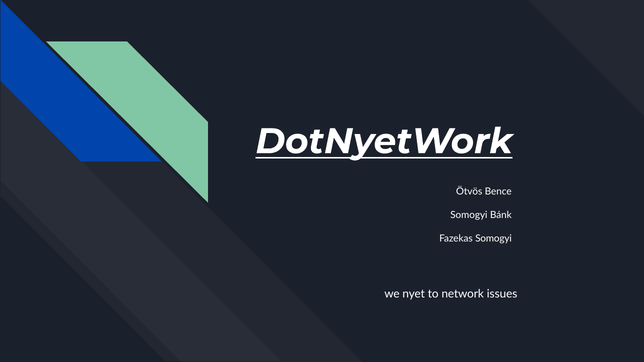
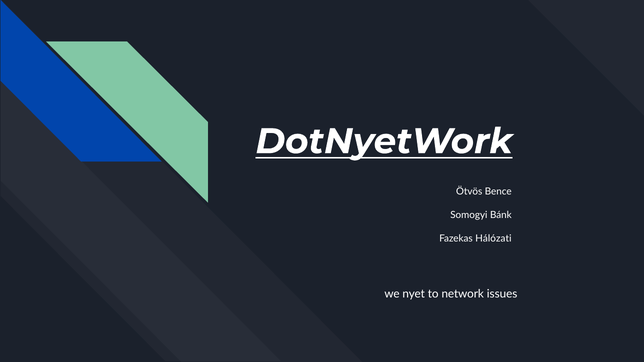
Fazekas Somogyi: Somogyi -> Hálózati (493, 239)
